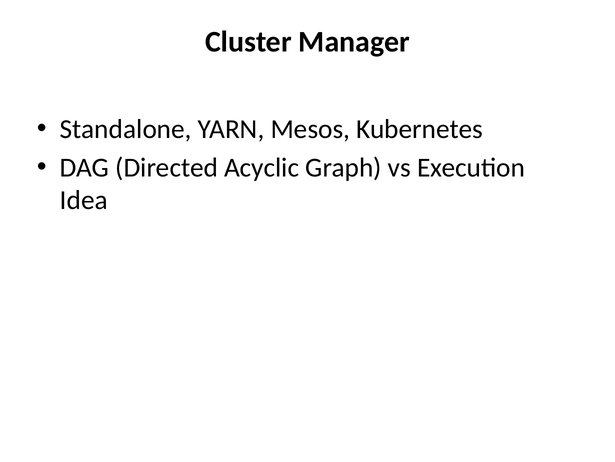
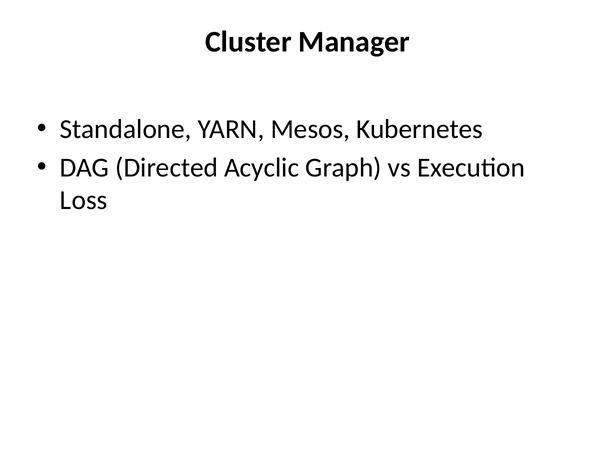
Idea: Idea -> Loss (84, 200)
